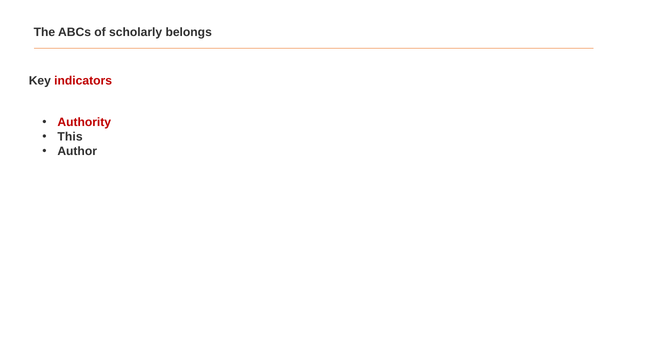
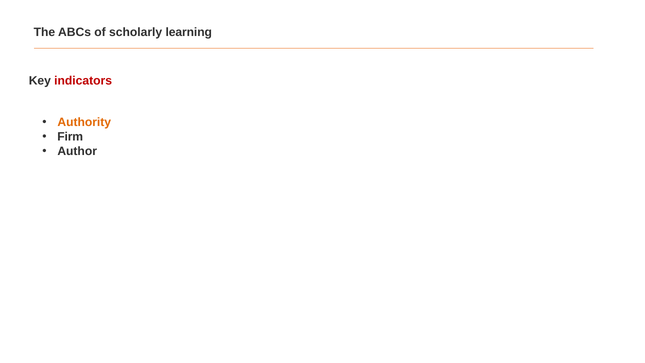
belongs: belongs -> learning (189, 32)
Authority colour: red -> orange (84, 122)
This: This -> Firm (70, 137)
